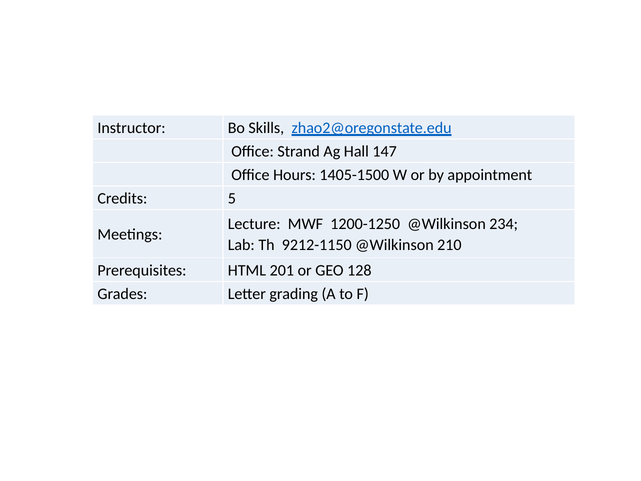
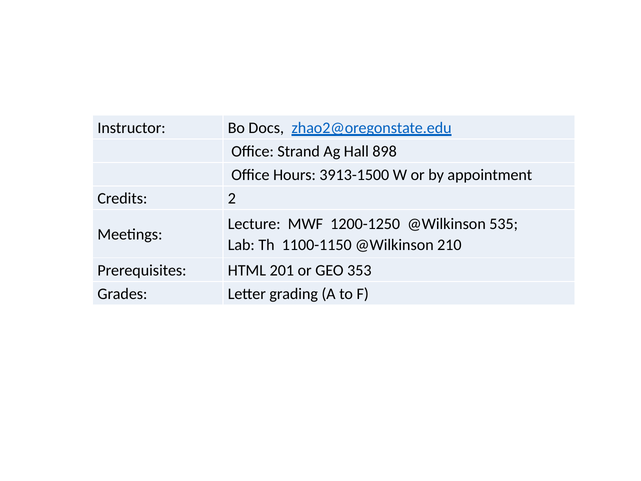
Skills: Skills -> Docs (266, 128)
147: 147 -> 898 (385, 151)
1405-1500: 1405-1500 -> 3913-1500 (354, 175)
5: 5 -> 2 (232, 199)
234: 234 -> 535 (504, 224)
9212-1150: 9212-1150 -> 1100-1150 (317, 245)
128: 128 -> 353 (359, 270)
